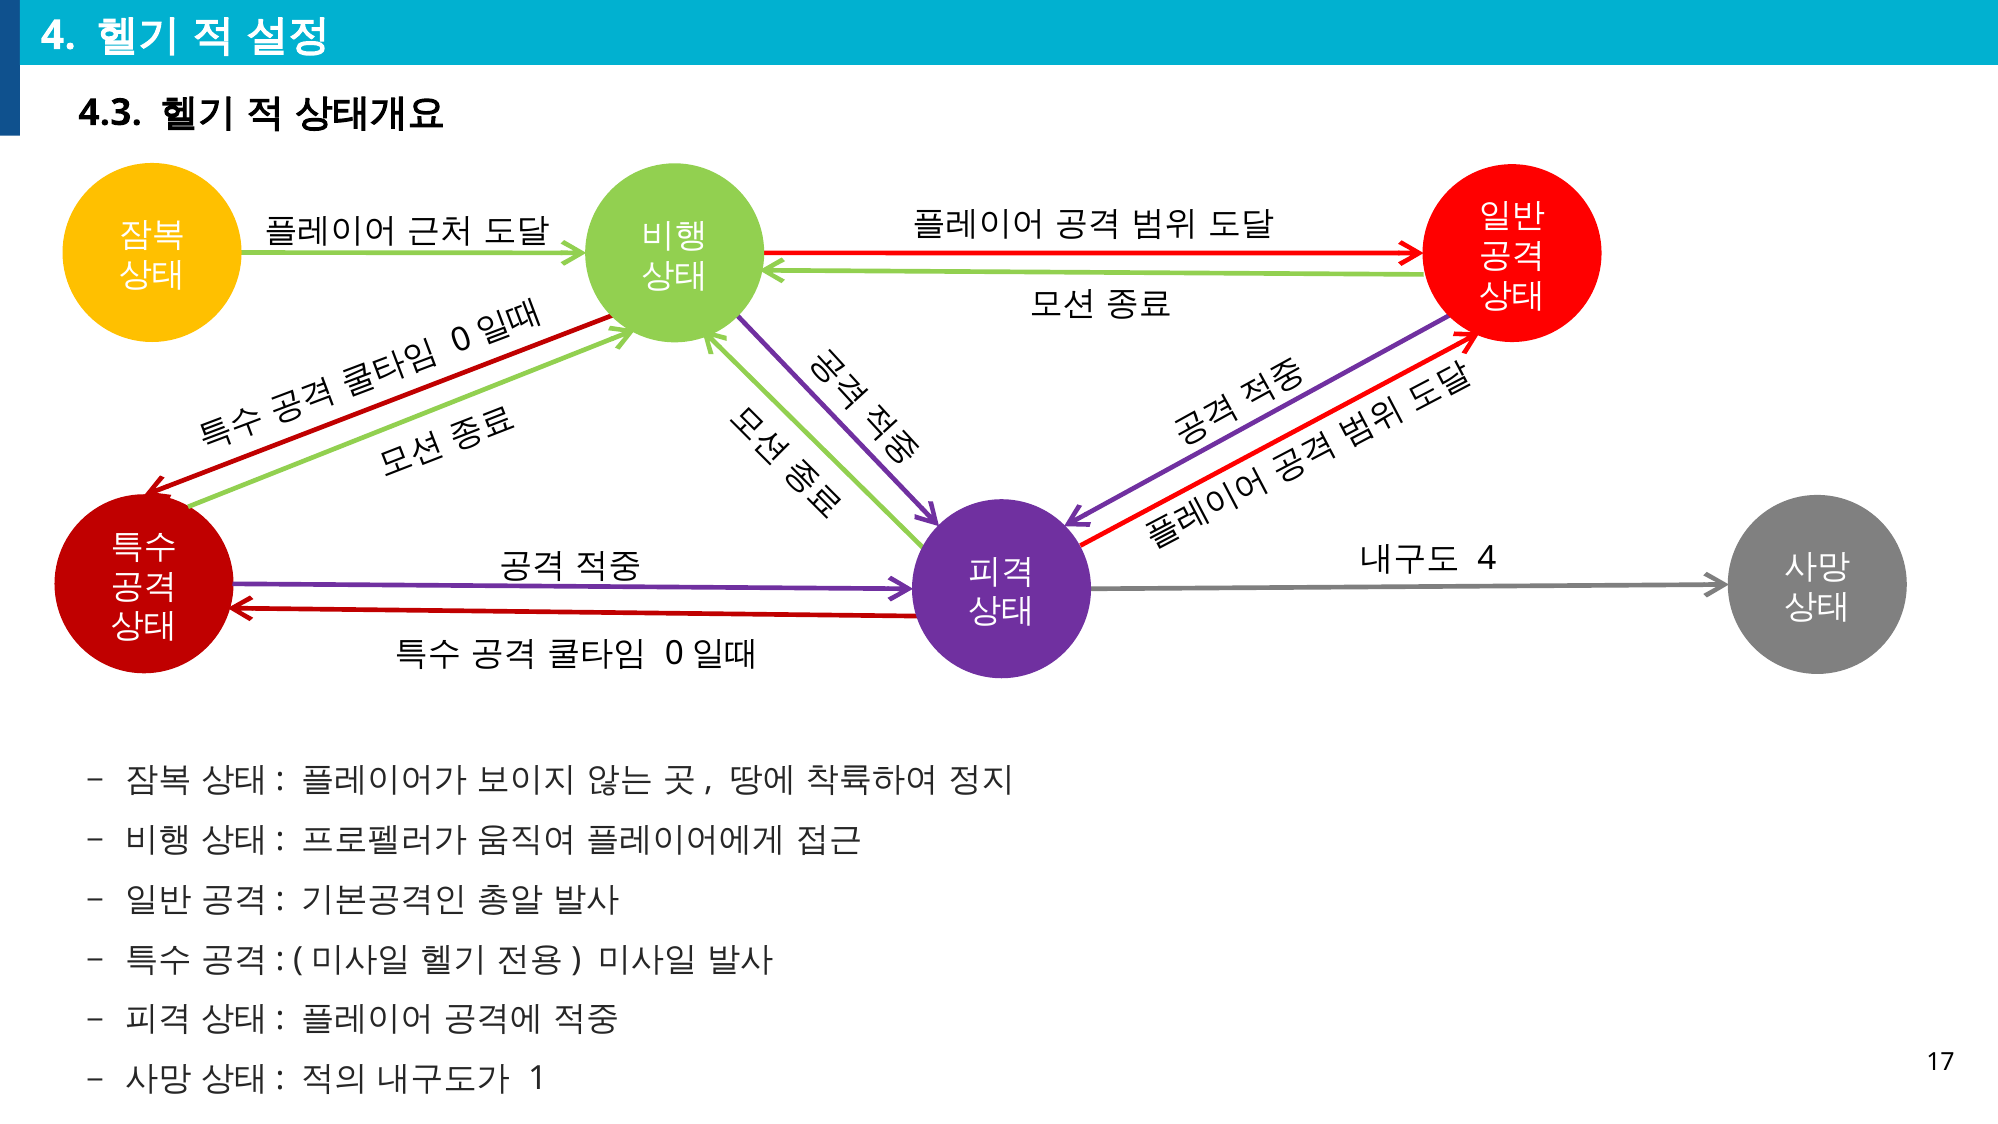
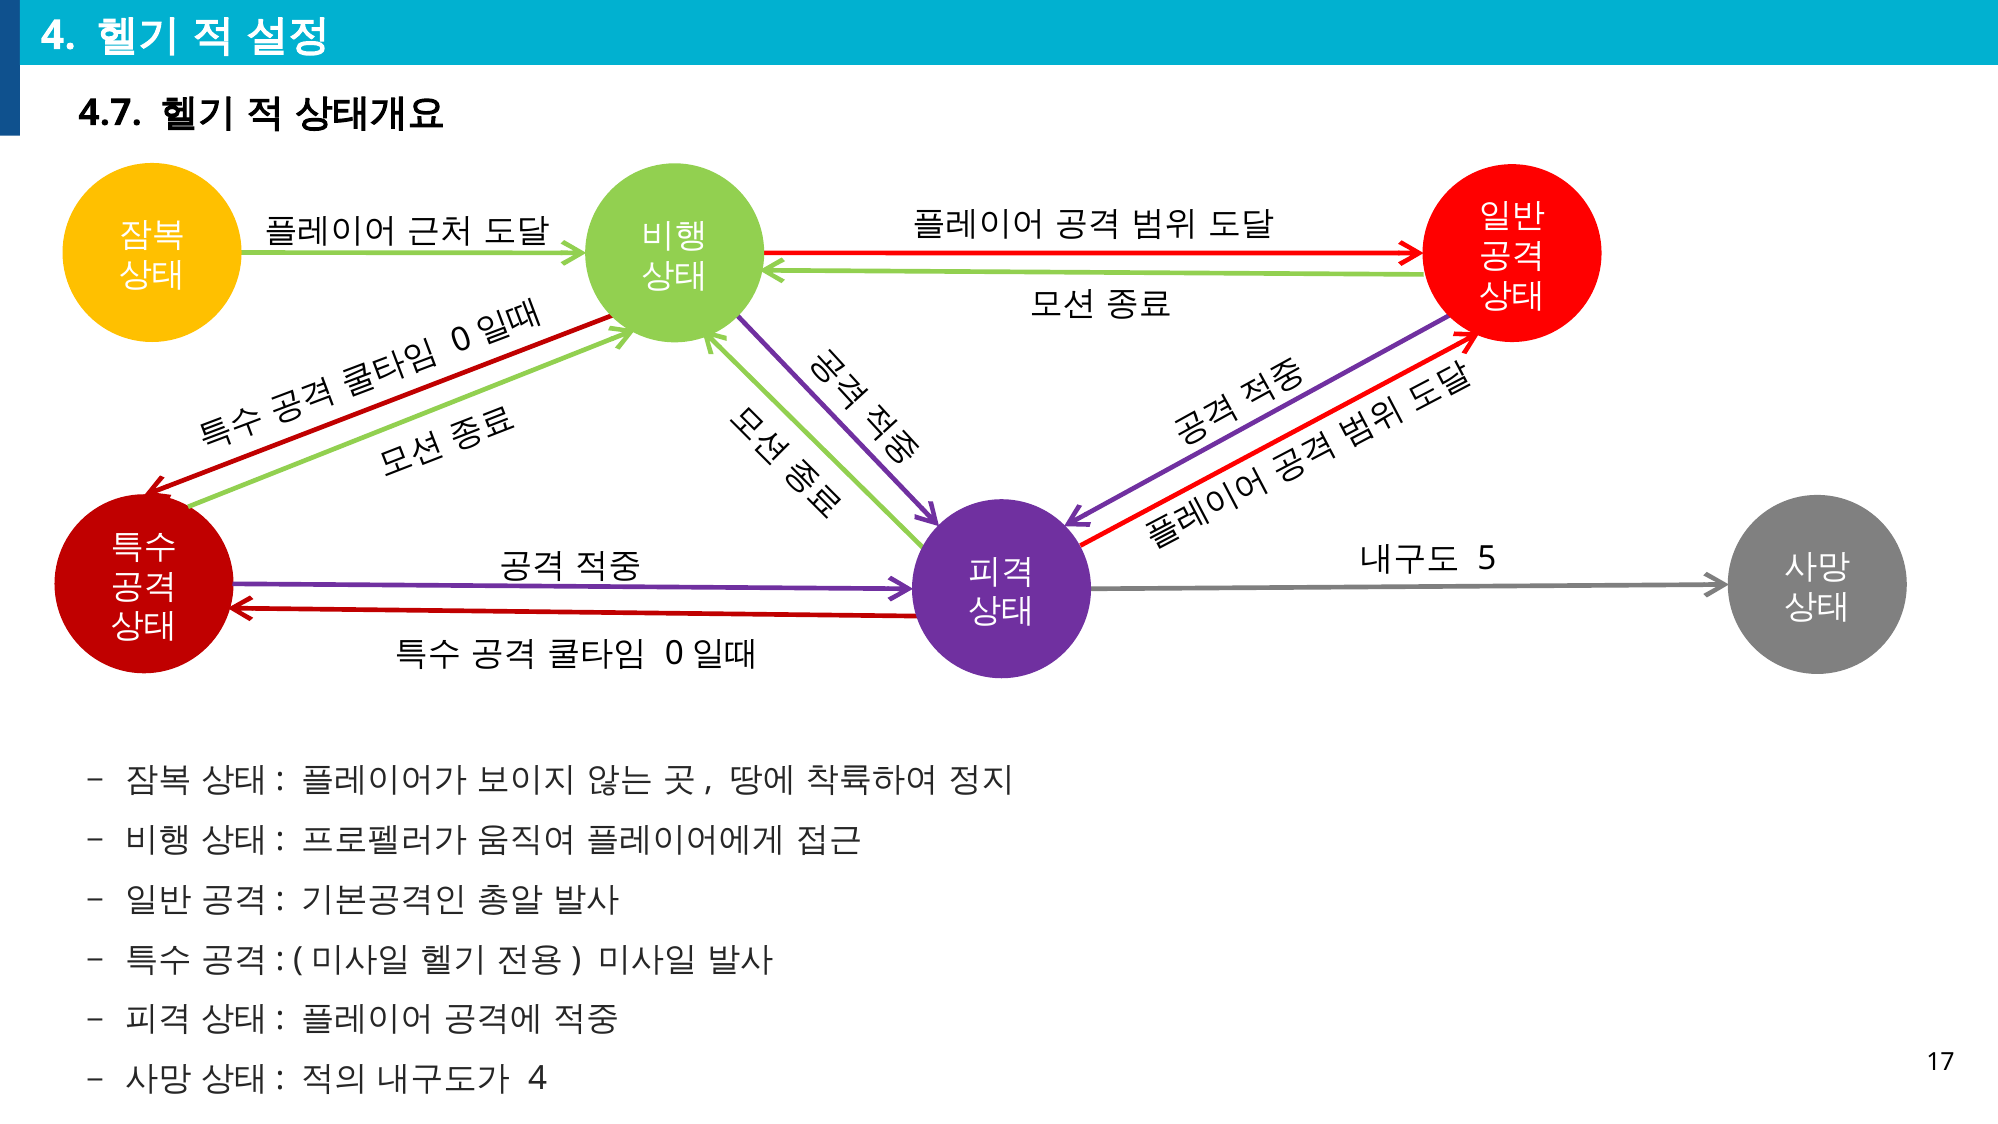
4.3: 4.3 -> 4.7 (110, 113)
4: 4 -> 5 (1487, 558)
1: 1 -> 4 (538, 1079)
